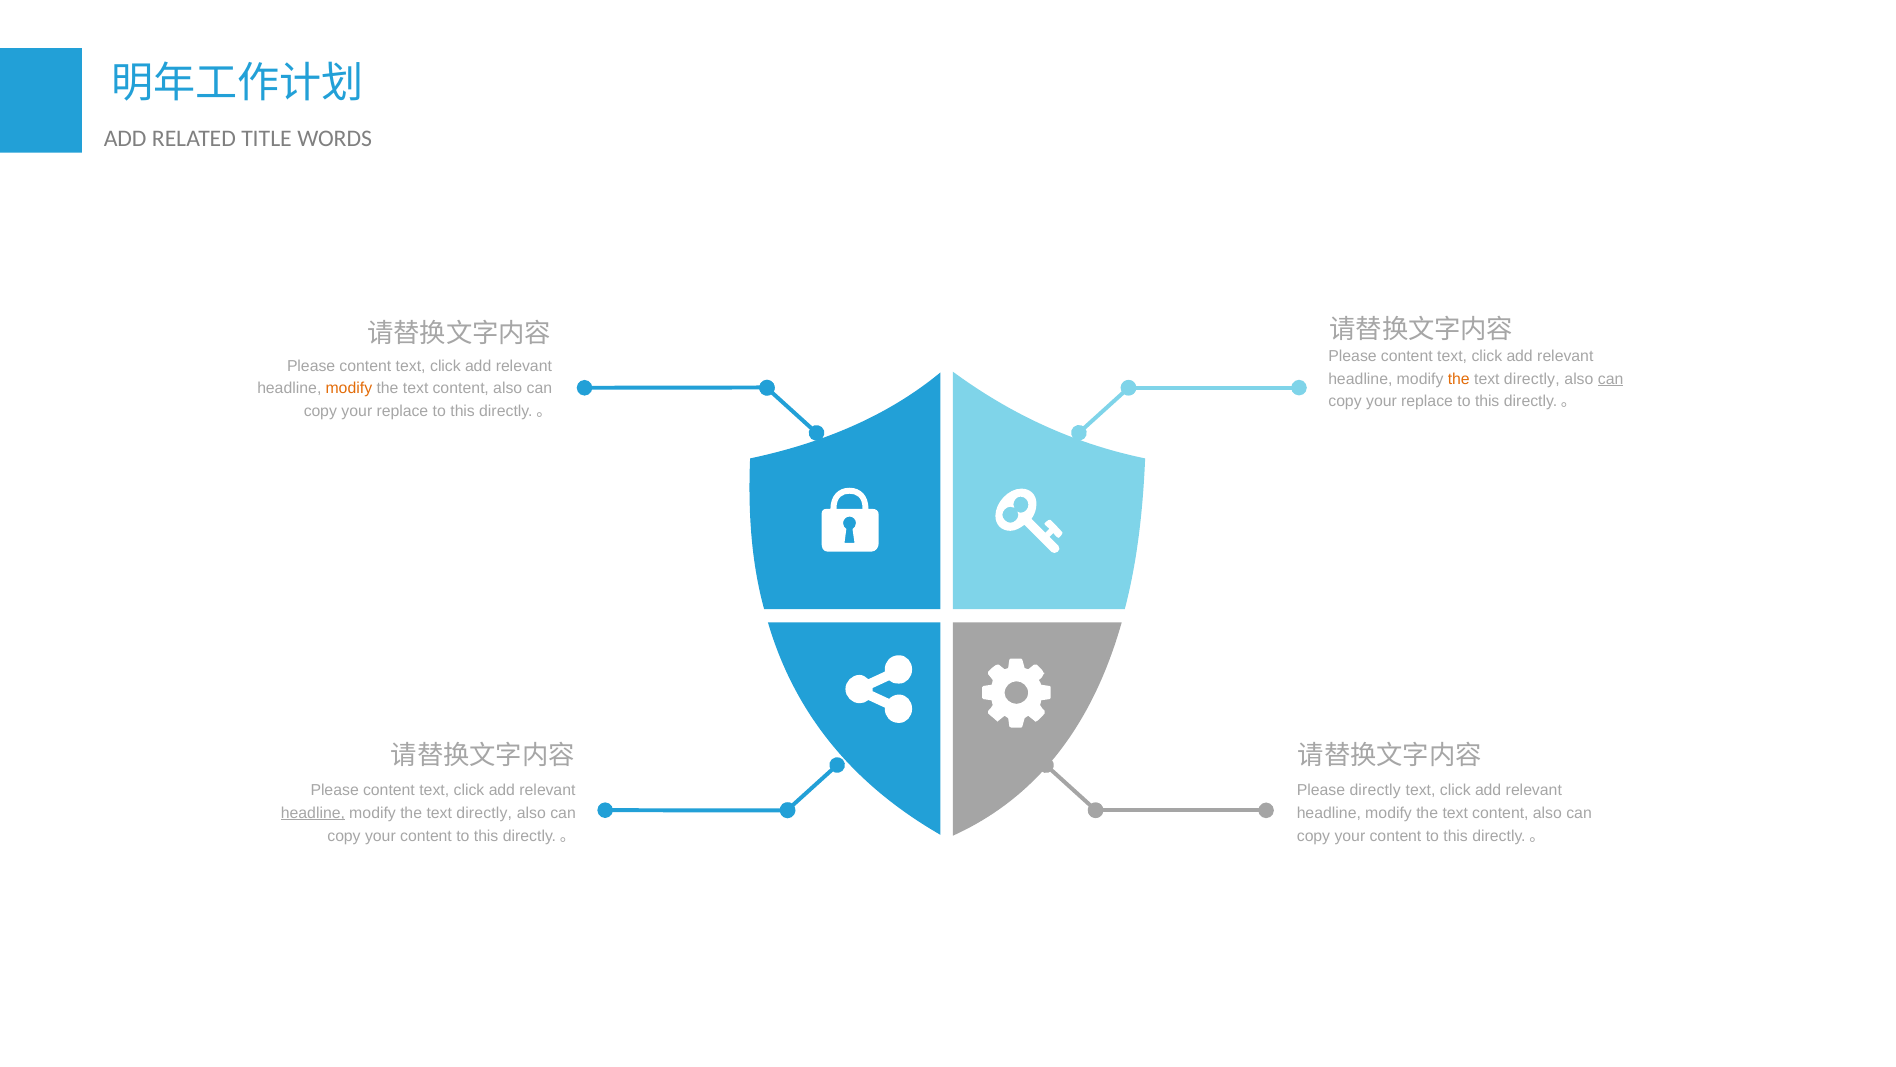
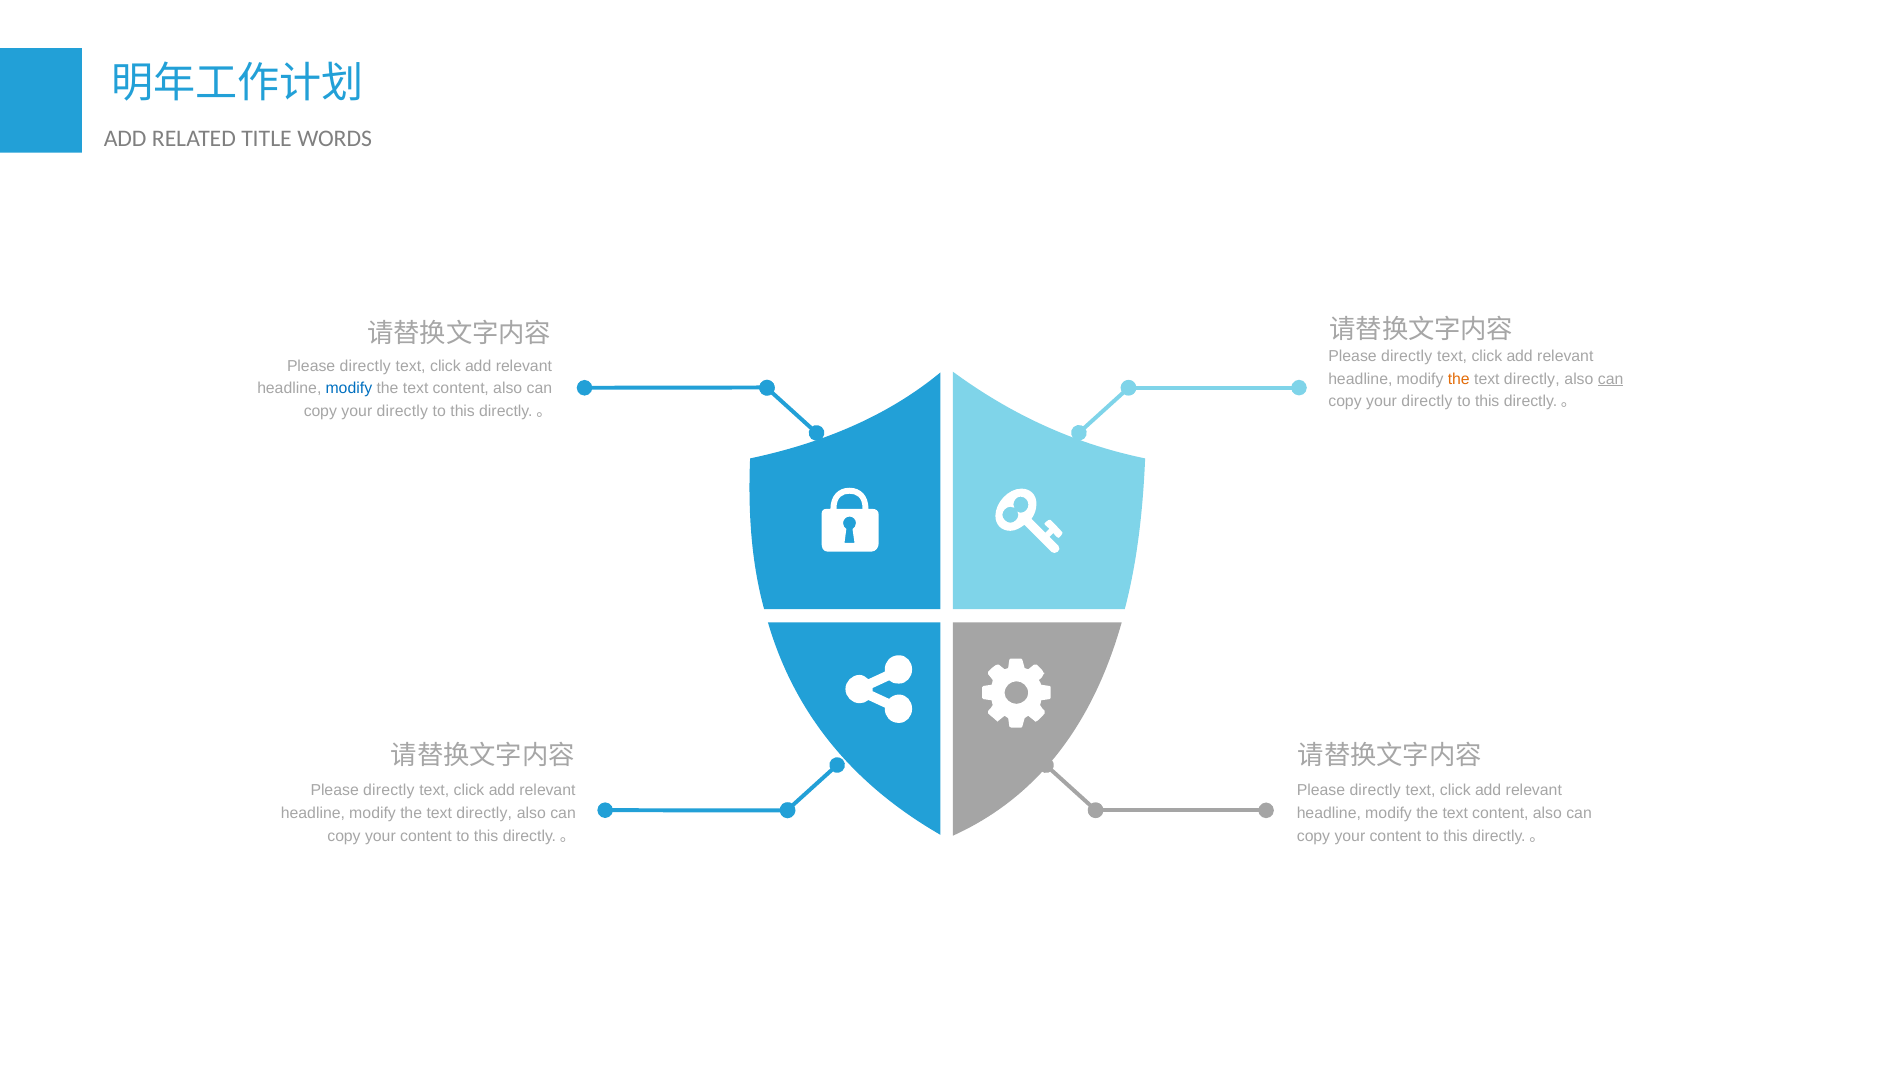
content: content -> directly (1407, 356)
content: content -> directly (365, 366)
modify colour: orange -> blue (349, 389)
replace: replace -> directly (1427, 402)
replace: replace -> directly (402, 411)
content: content -> directly (389, 790)
headline underline: present -> none (313, 813)
